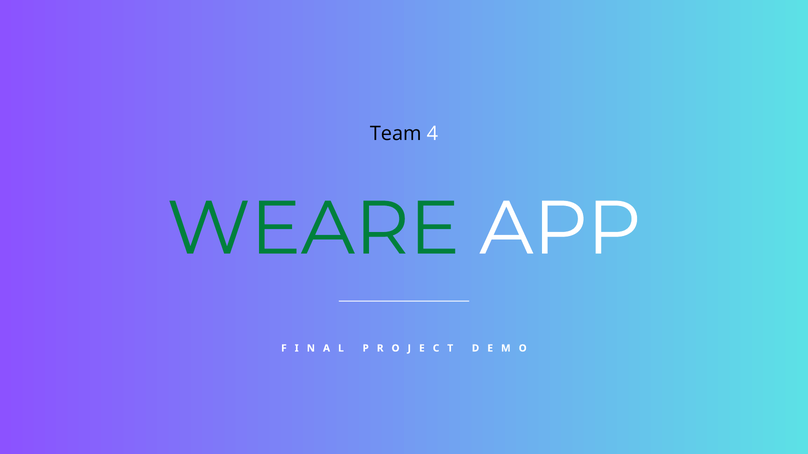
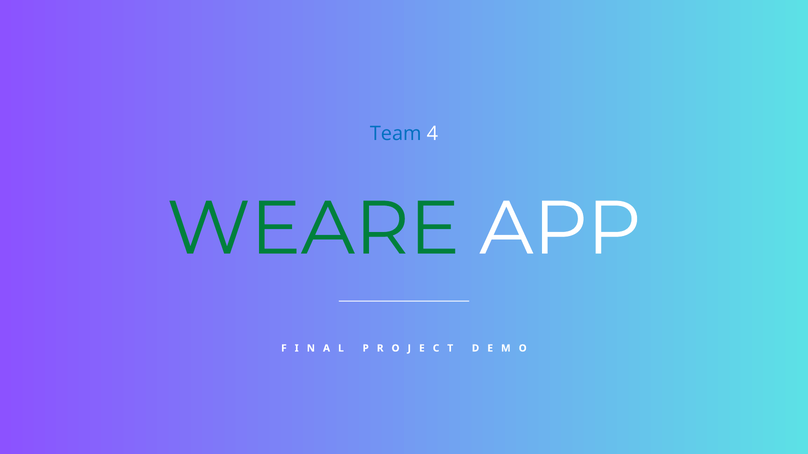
Team colour: black -> blue (396, 134)
